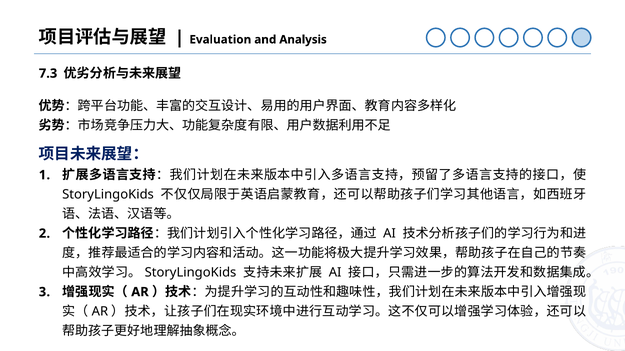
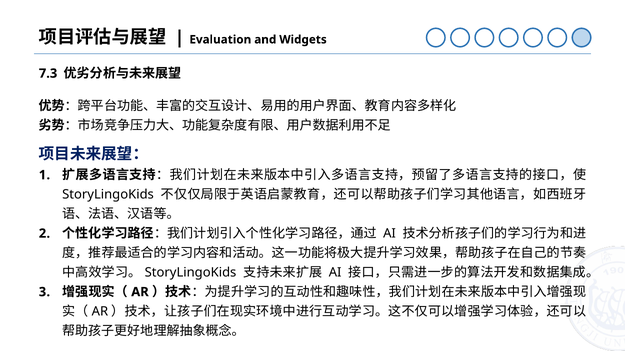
Analysis: Analysis -> Widgets (303, 40)
